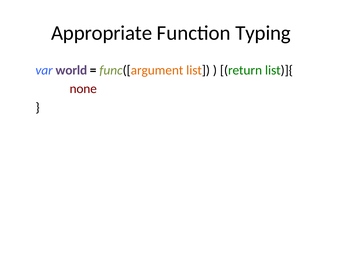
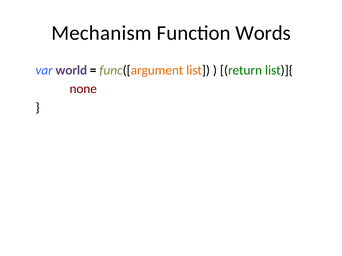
Appropriate: Appropriate -> Mechanism (101, 33)
Typing: Typing -> Words (263, 33)
